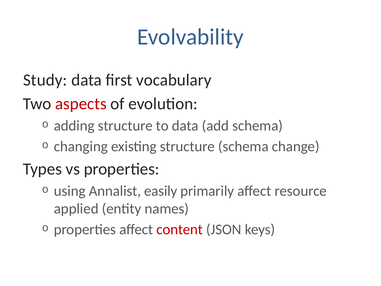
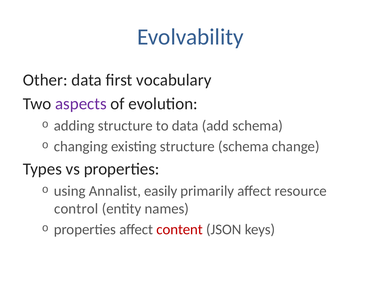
Study: Study -> Other (45, 80)
aspects colour: red -> purple (81, 104)
applied: applied -> control (76, 209)
